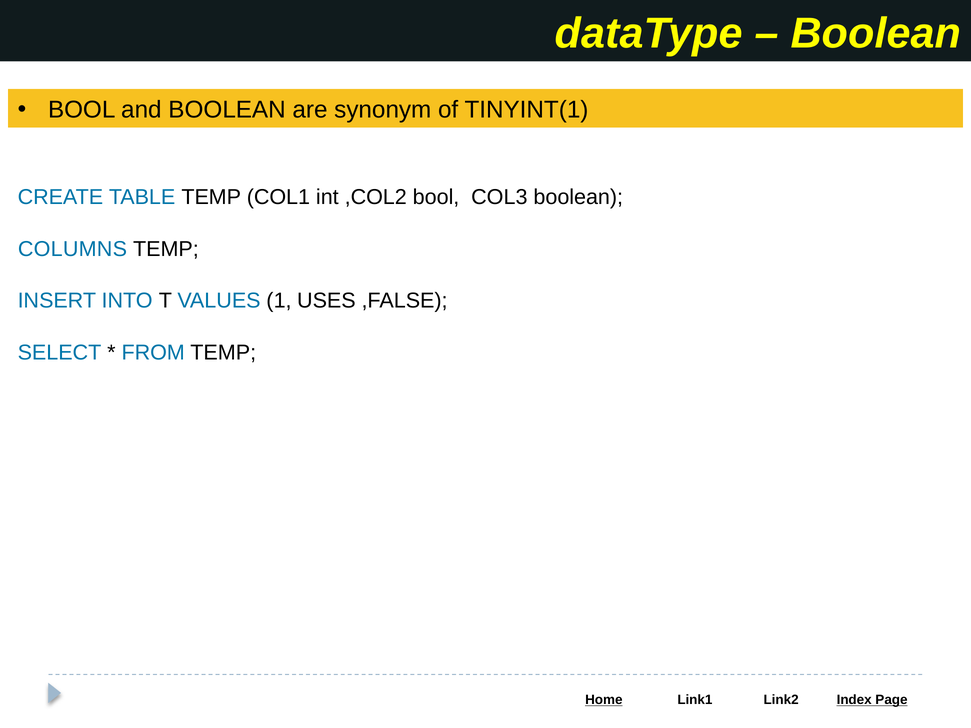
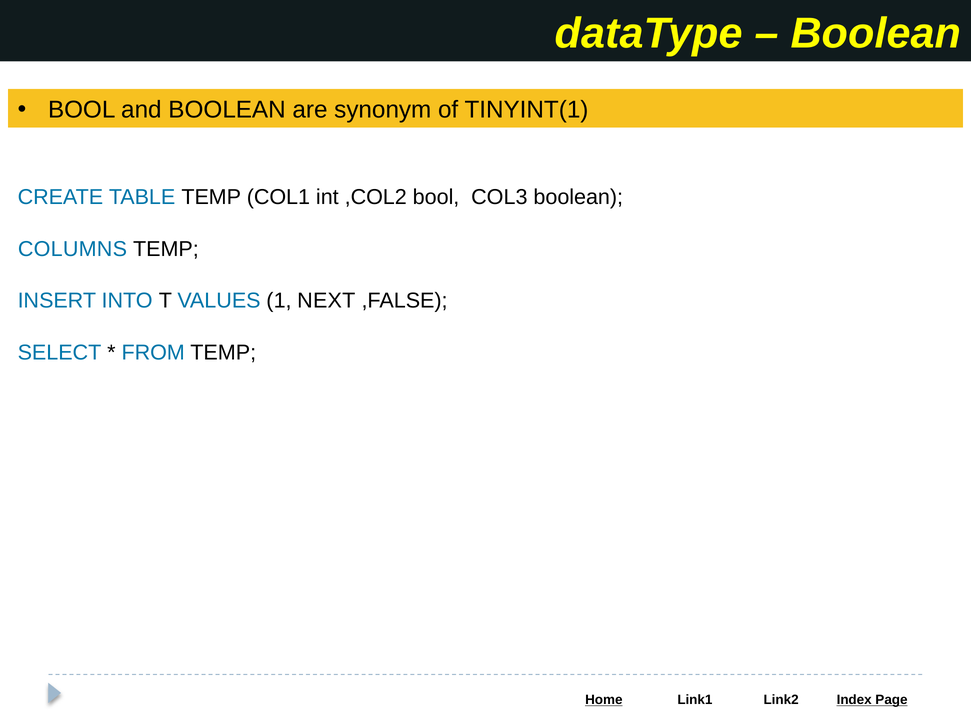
USES: USES -> NEXT (326, 301)
